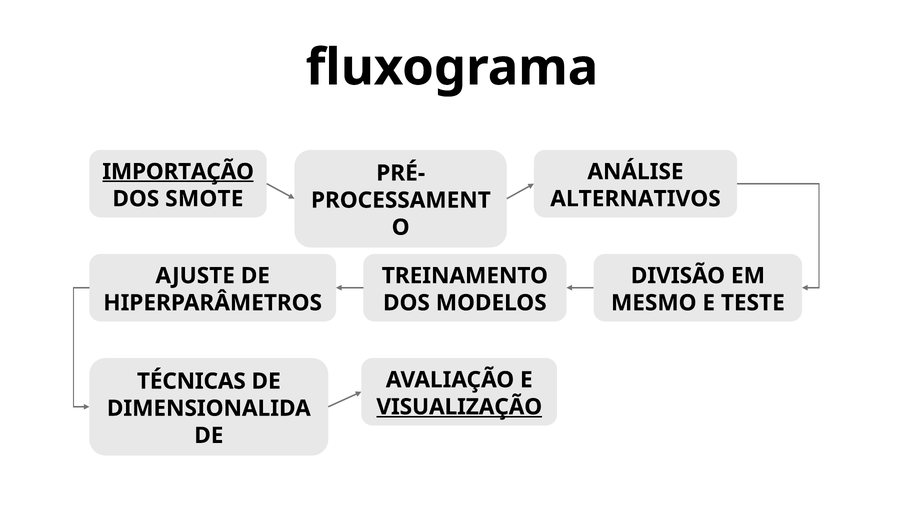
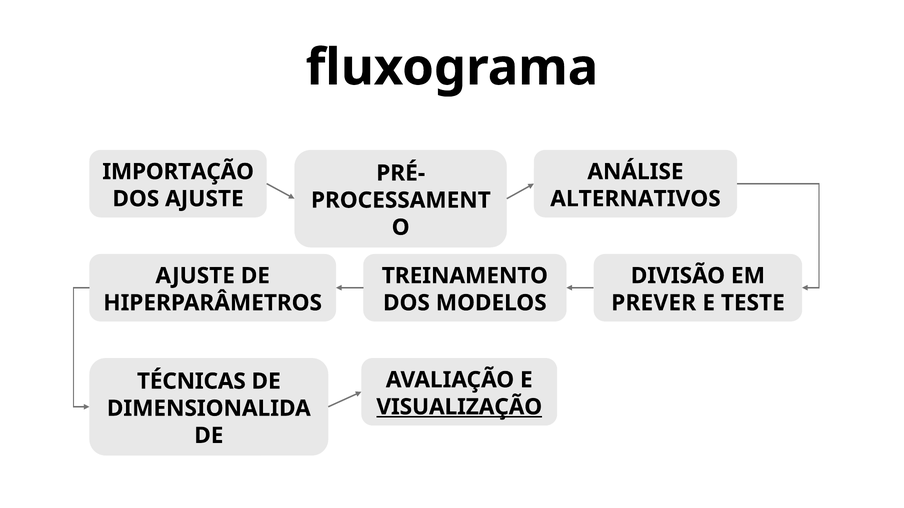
IMPORTAÇÃO underline: present -> none (178, 172)
DOS SMOTE: SMOTE -> AJUSTE (204, 199)
MESMO: MESMO -> PREVER (654, 303)
